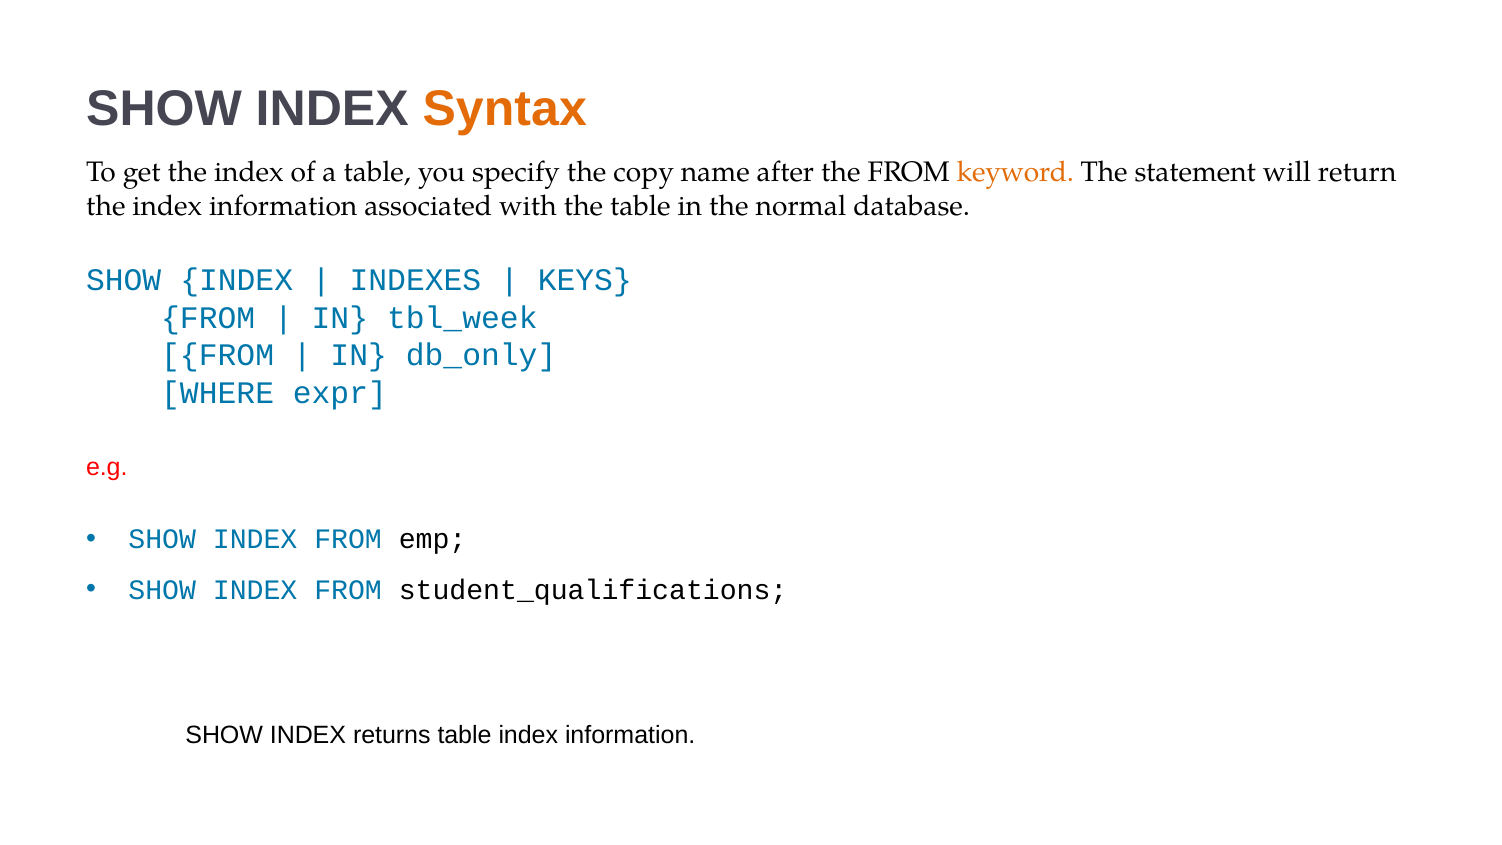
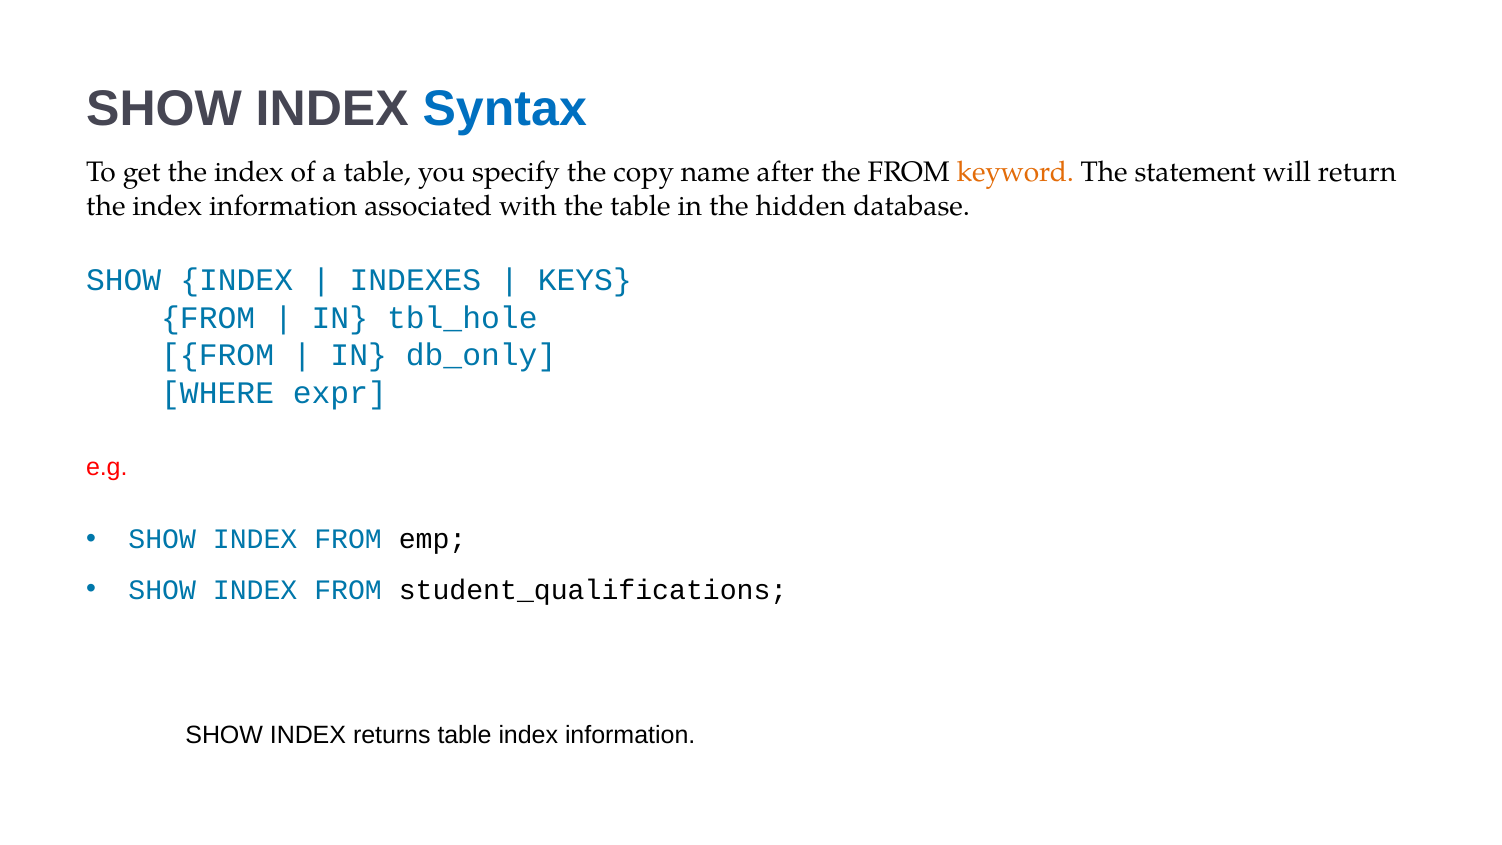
Syntax colour: orange -> blue (505, 109)
normal: normal -> hidden (801, 206)
tbl_week: tbl_week -> tbl_hole (462, 318)
